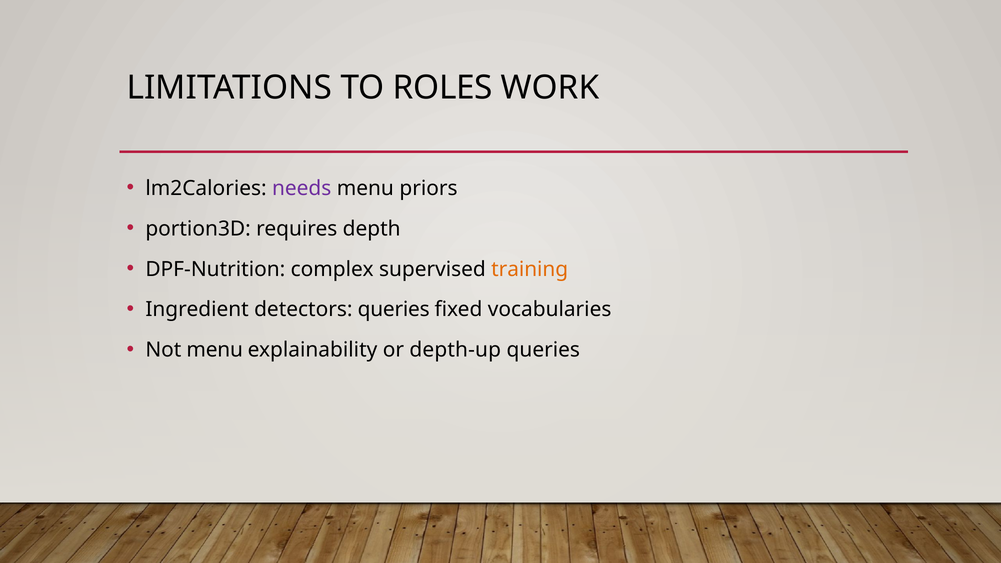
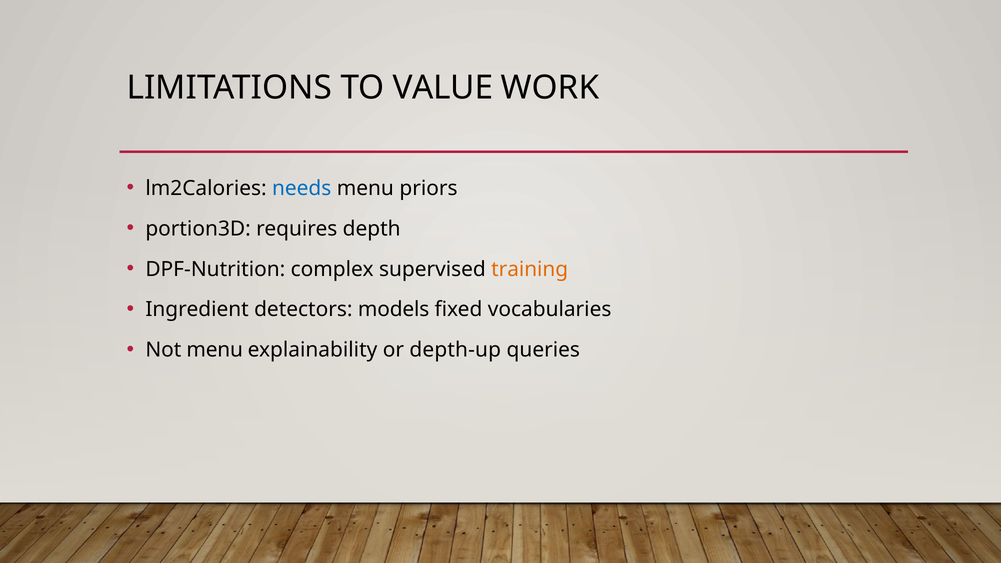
ROLES: ROLES -> VALUE (443, 88)
needs colour: purple -> blue (302, 188)
detectors queries: queries -> models (394, 310)
